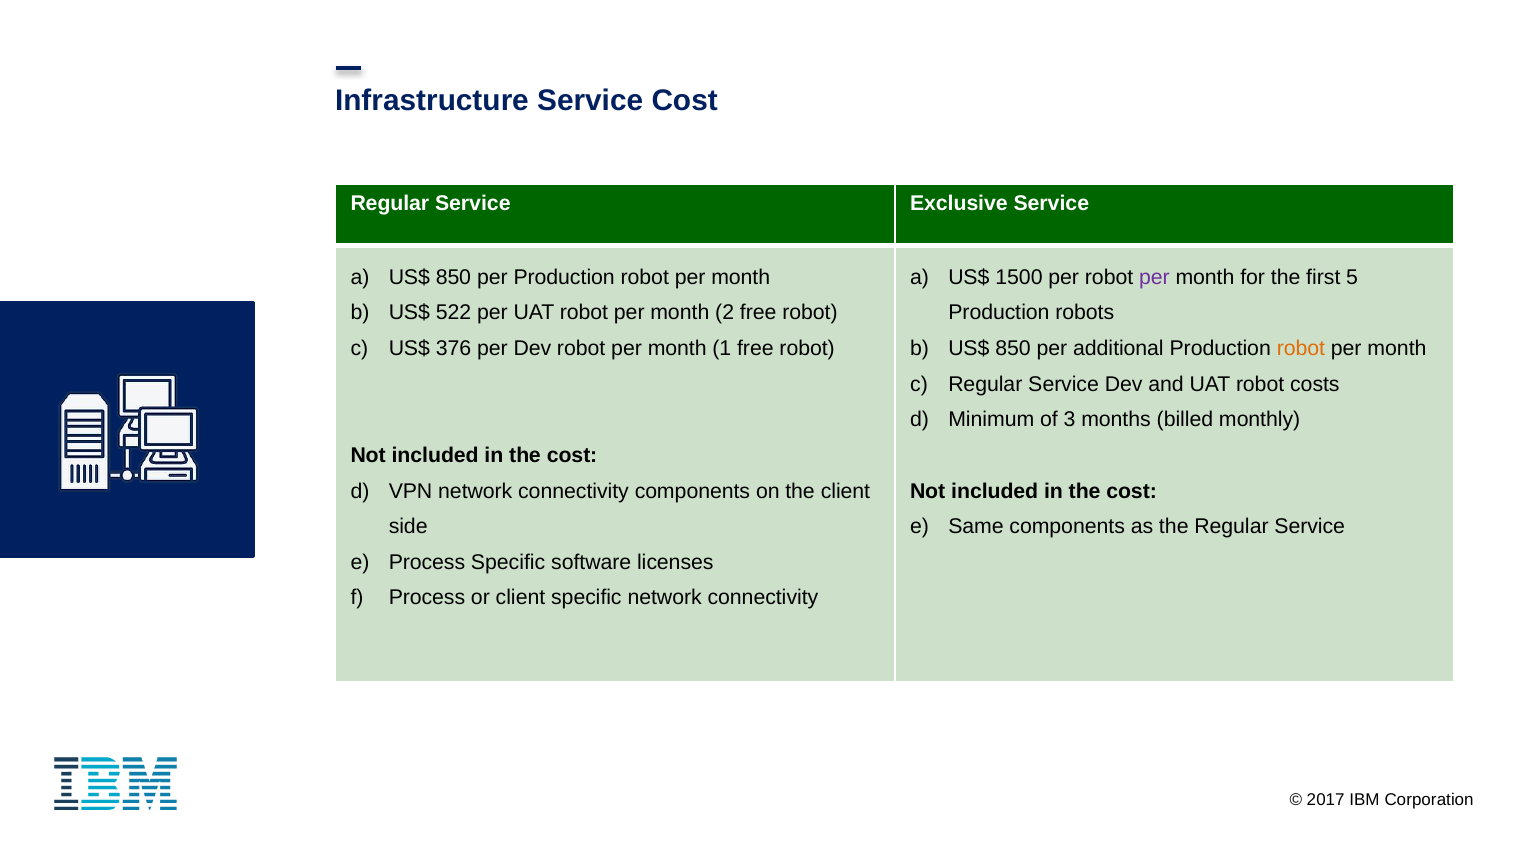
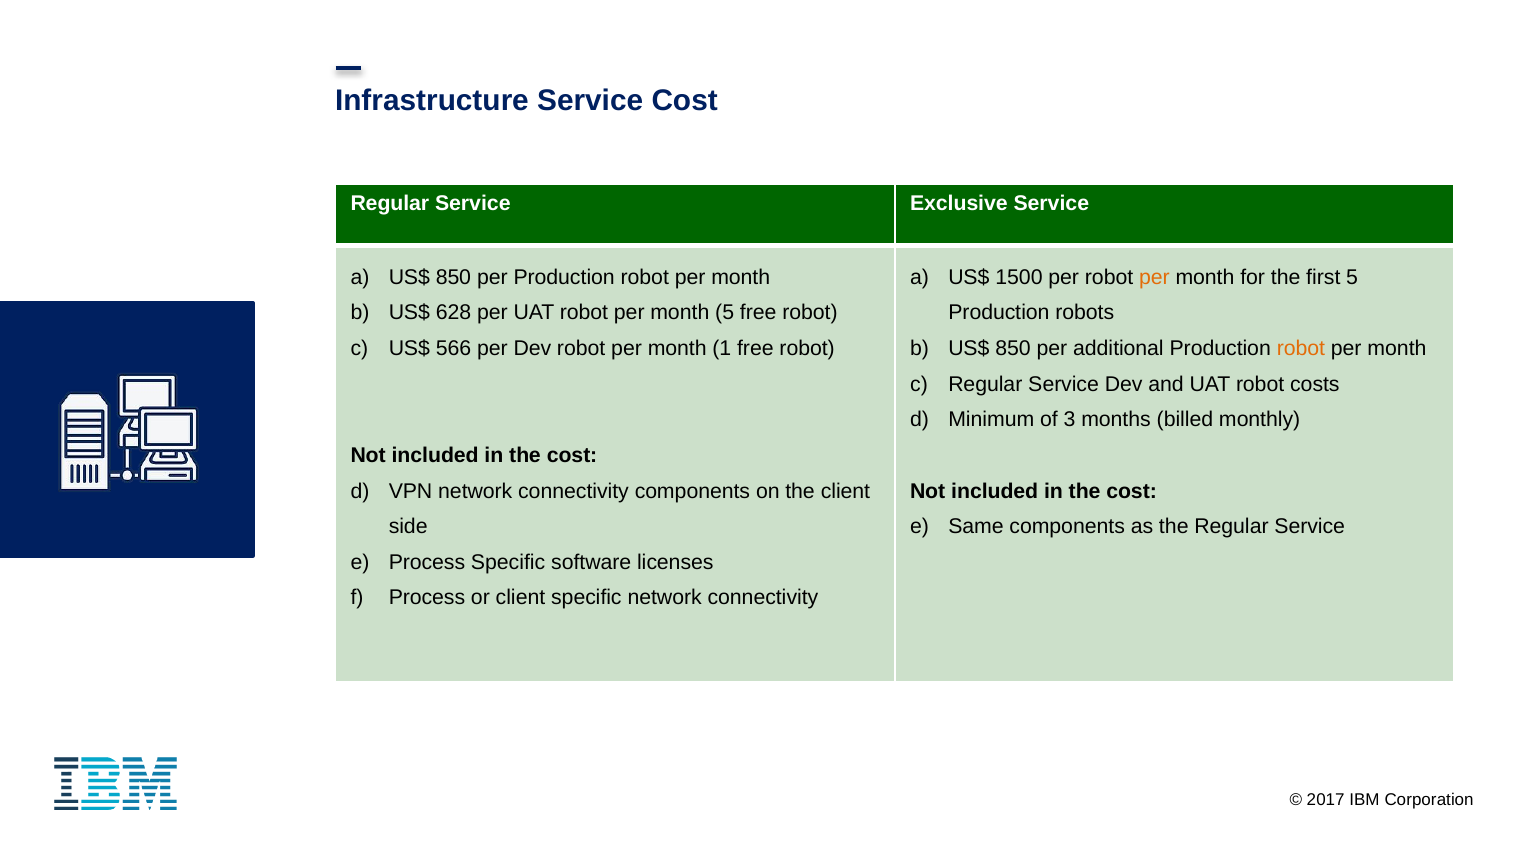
per colour: purple -> orange (1154, 277)
522: 522 -> 628 (453, 313)
month 2: 2 -> 5 (725, 313)
376: 376 -> 566 (453, 349)
